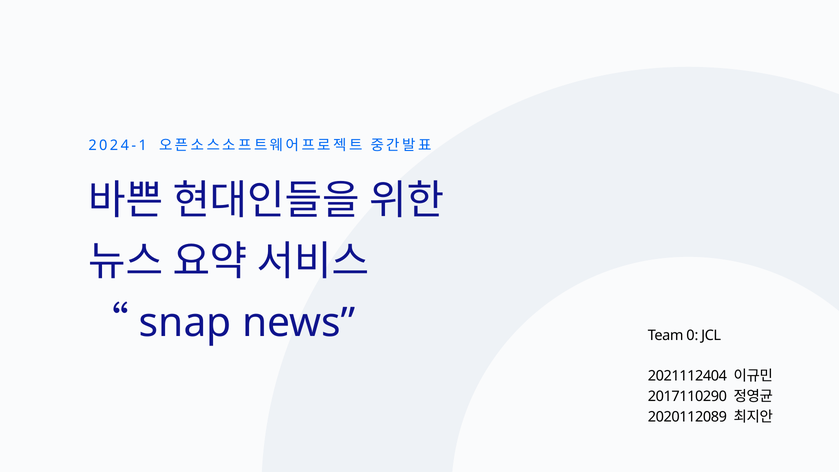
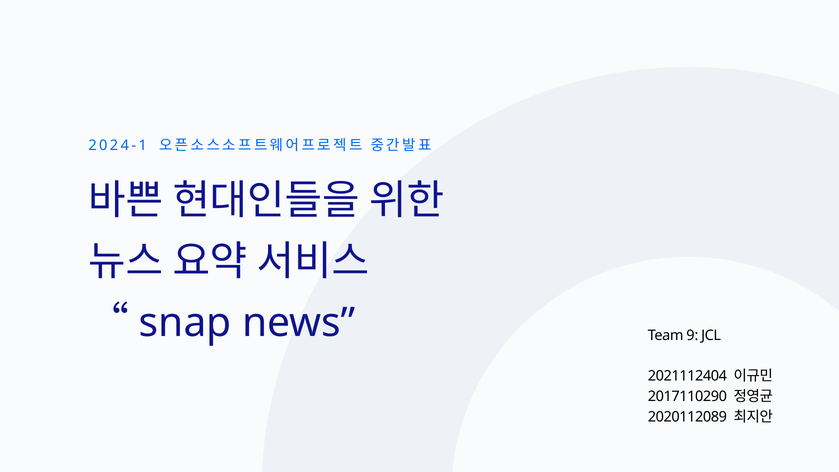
0: 0 -> 9 (692, 335)
